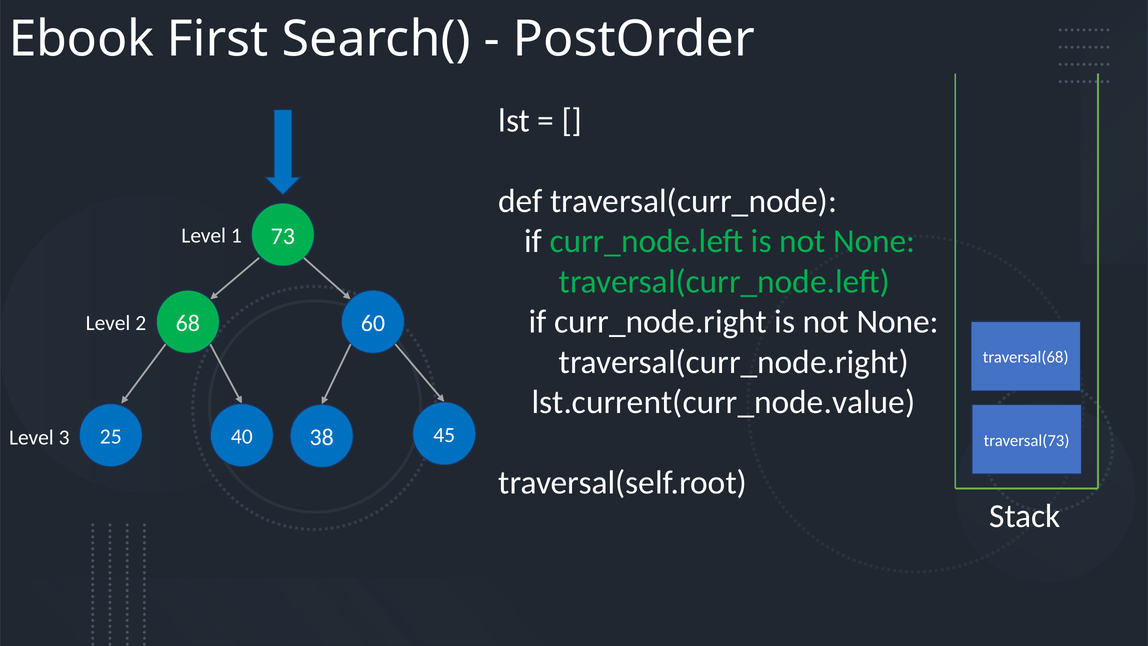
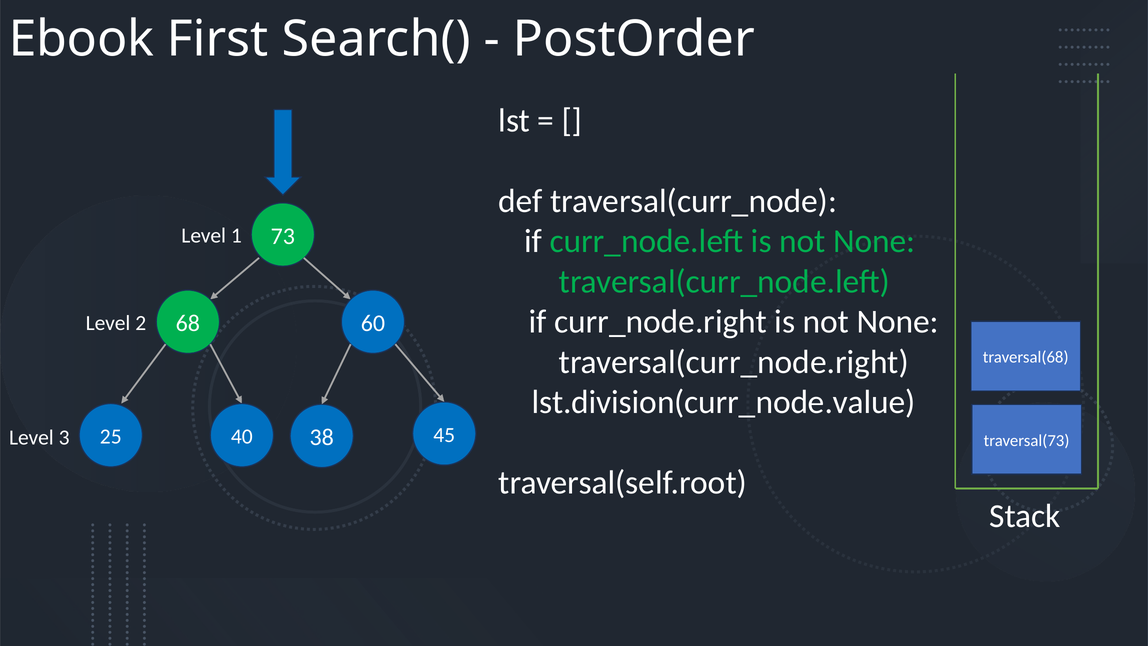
lst.current(curr_node.value: lst.current(curr_node.value -> lst.division(curr_node.value (723, 402)
